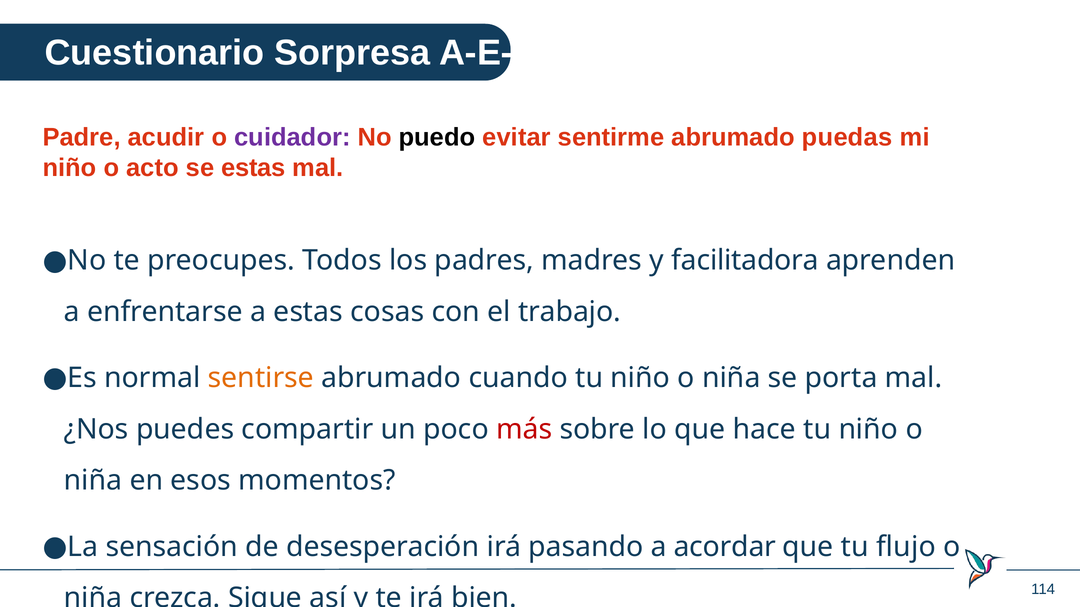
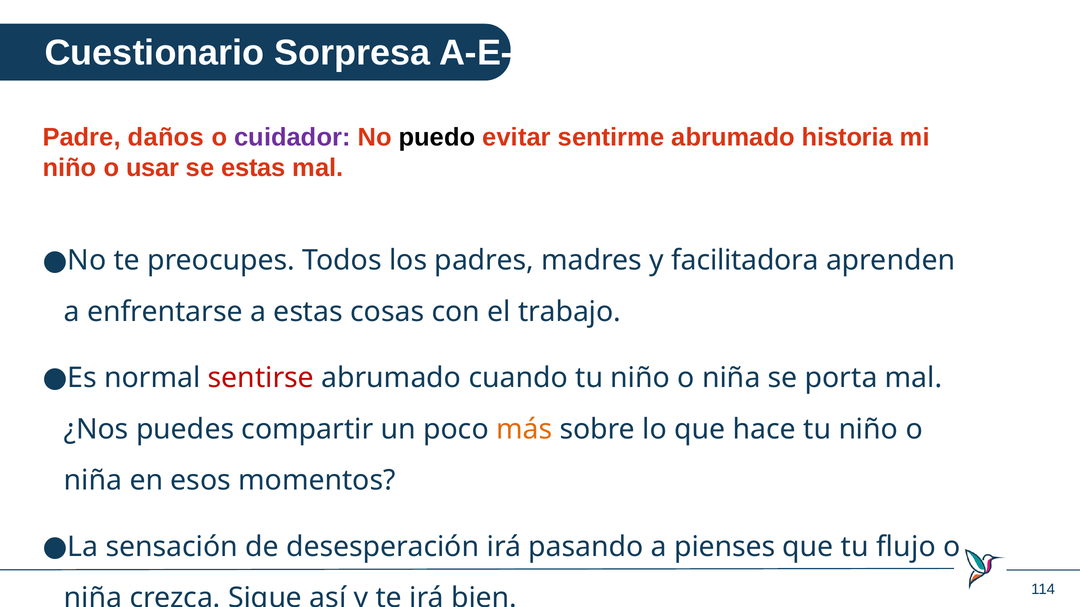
acudir: acudir -> daños (166, 137)
puedas: puedas -> historia (847, 137)
acto: acto -> usar (153, 168)
sentirse colour: orange -> red (261, 378)
más colour: red -> orange (524, 430)
acordar: acordar -> pienses (725, 547)
